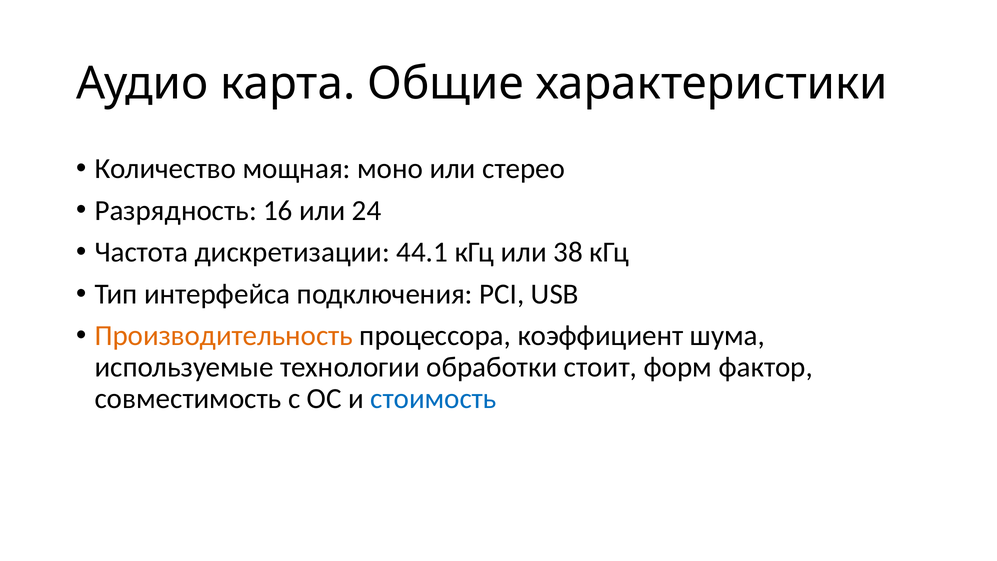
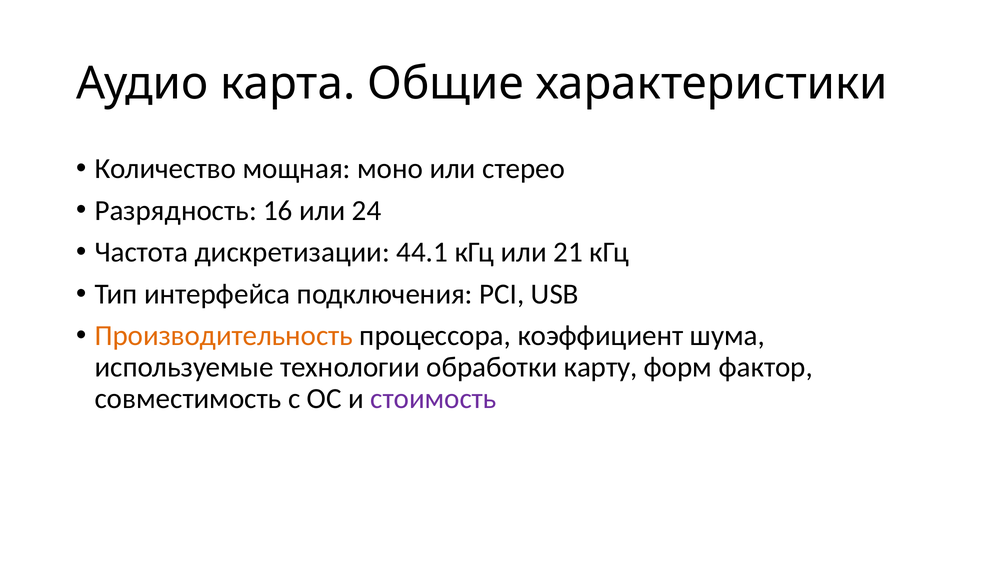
38: 38 -> 21 (568, 252)
стоит: стоит -> карту (601, 367)
стоимость colour: blue -> purple (434, 399)
